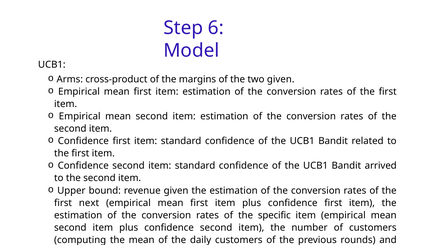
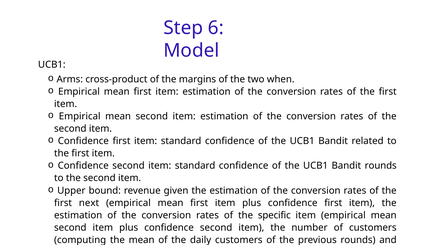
two given: given -> when (281, 79)
Bandit arrived: arrived -> rounds (381, 166)
